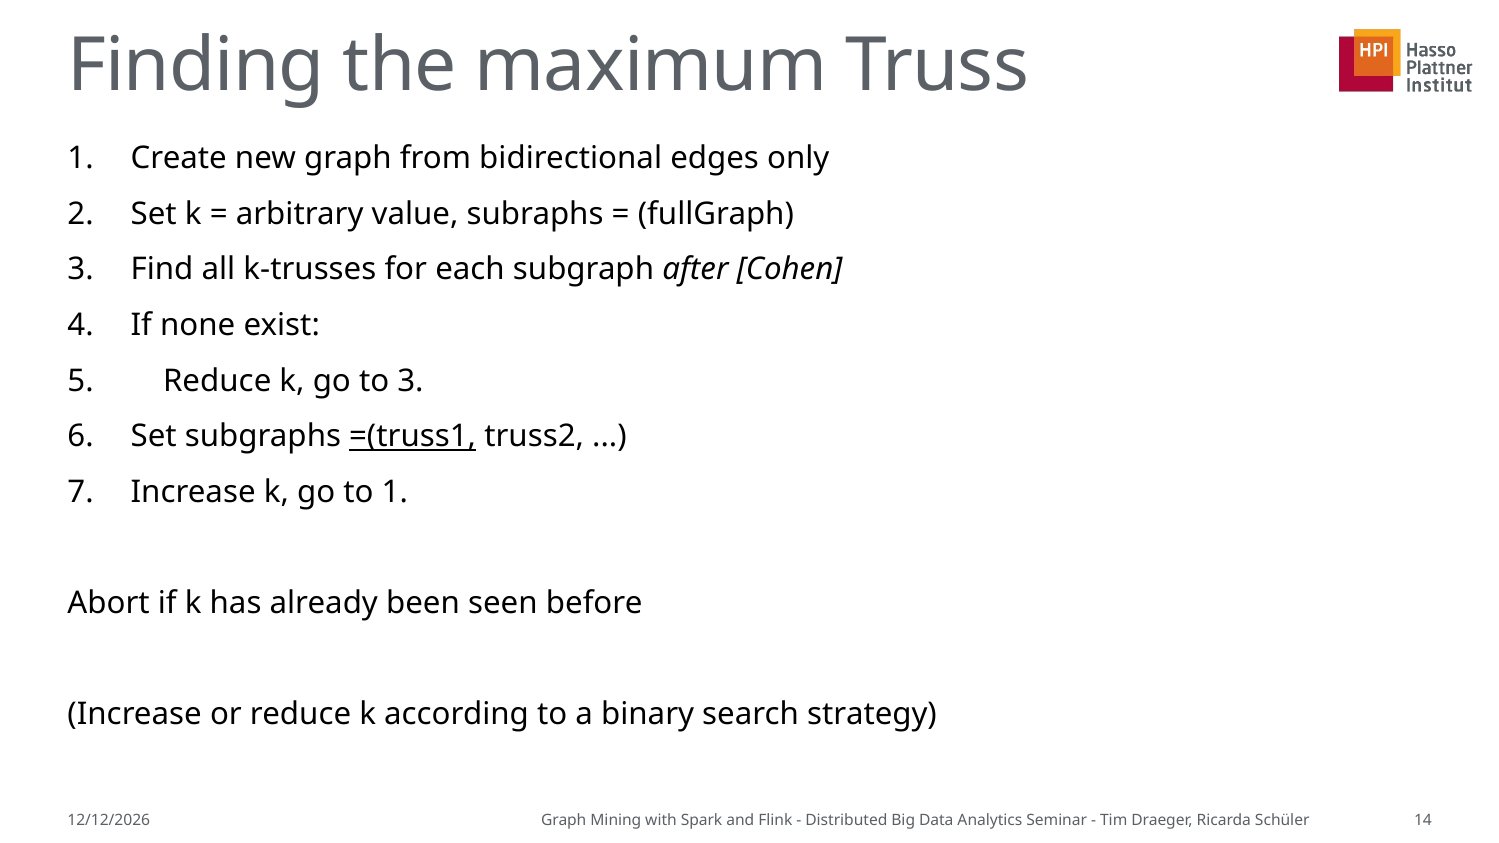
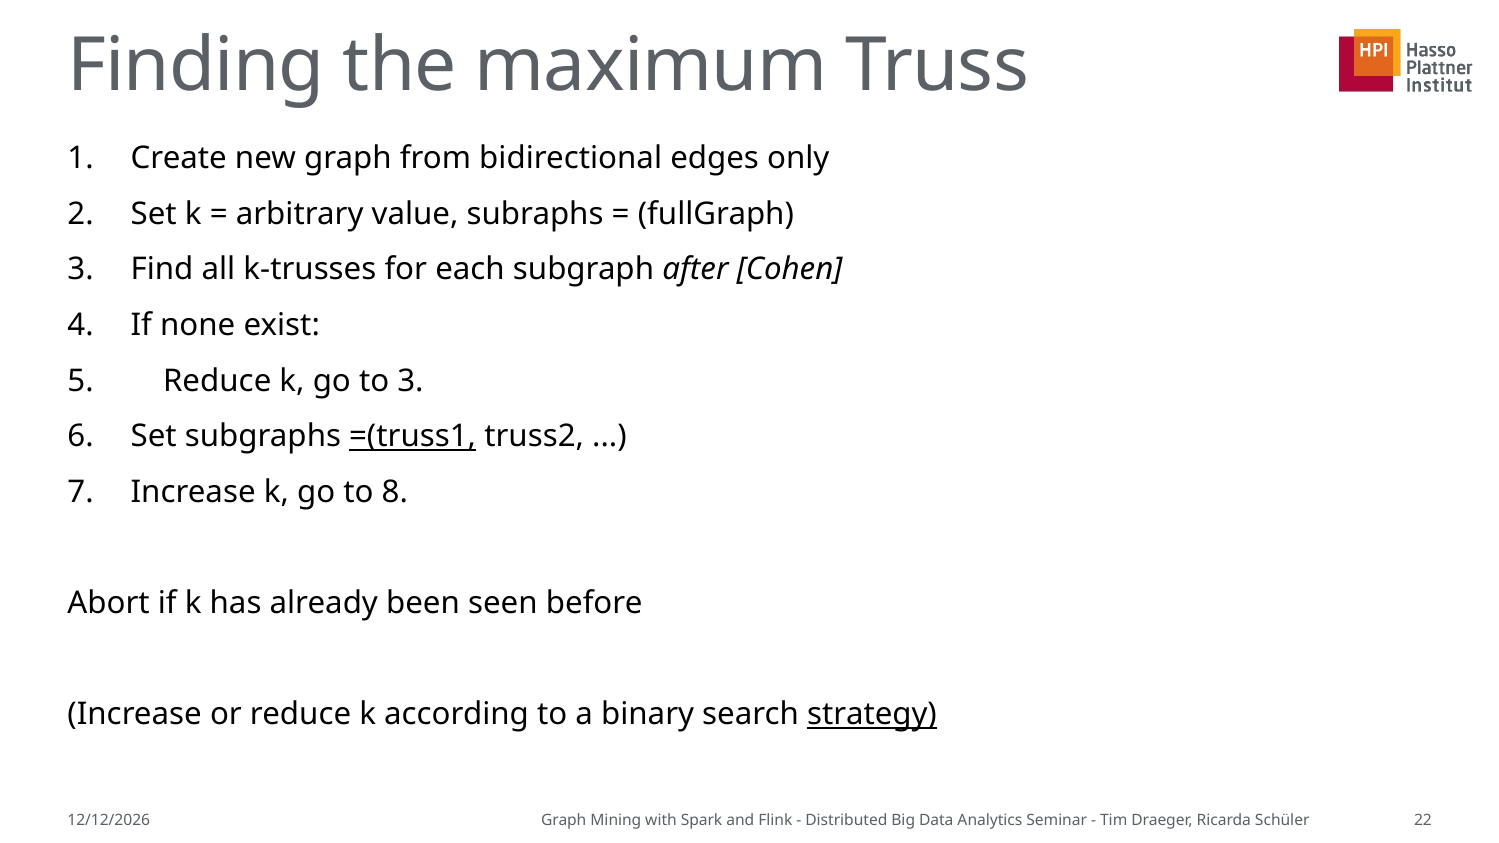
to 1: 1 -> 8 (395, 492)
strategy underline: none -> present (872, 715)
14: 14 -> 22 (1423, 821)
